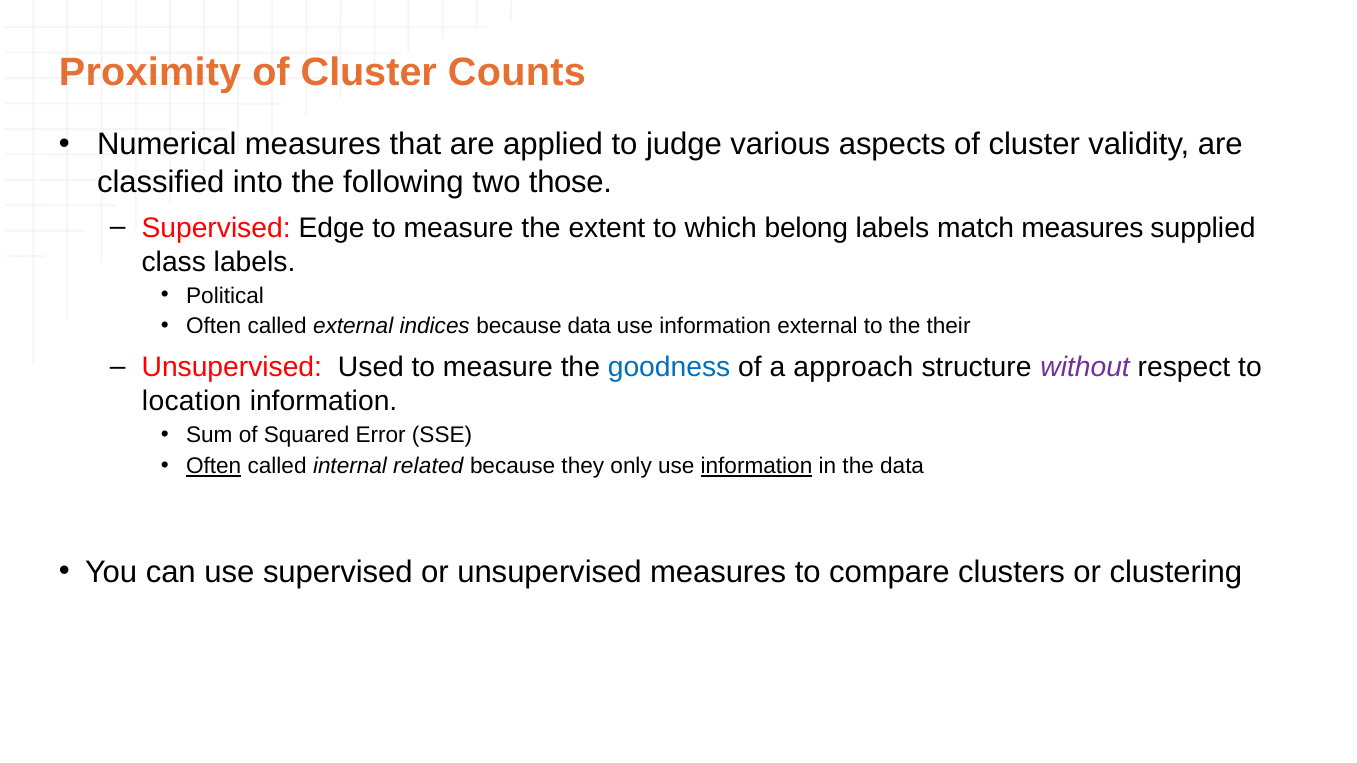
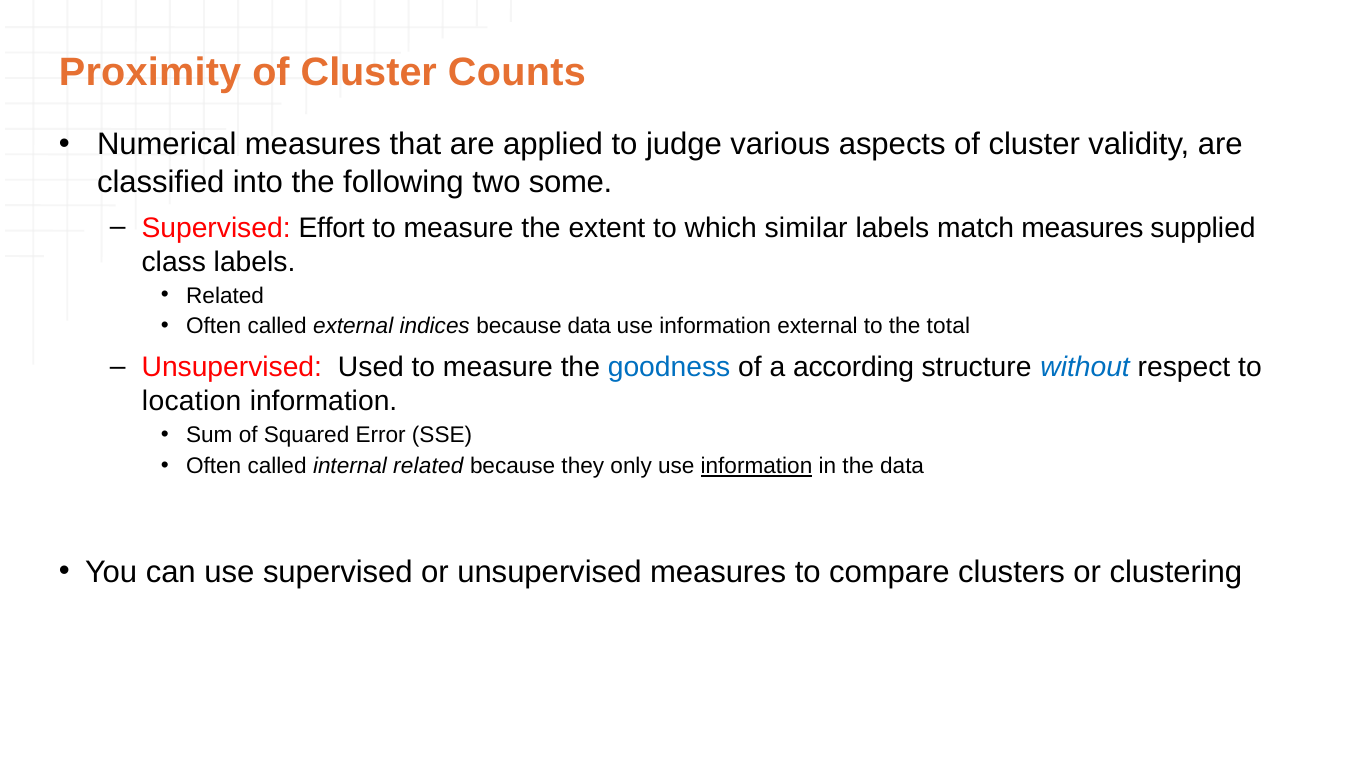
those: those -> some (571, 182)
Edge: Edge -> Effort (332, 228)
belong: belong -> similar (806, 228)
Political: Political -> Related (225, 296)
their: their -> total (948, 327)
approach: approach -> according (854, 368)
without colour: purple -> blue (1085, 368)
Often underline: present -> none (214, 466)
